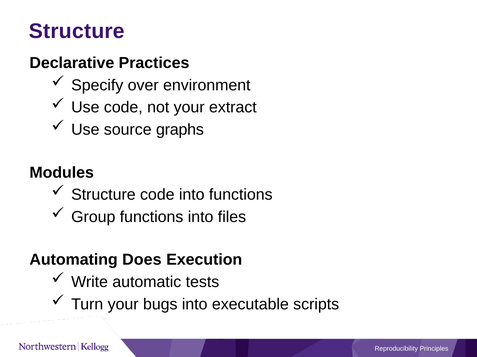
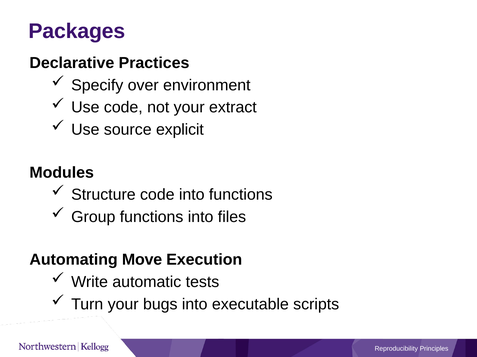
Structure: Structure -> Packages (77, 31)
graphs: graphs -> explicit (180, 130)
Does: Does -> Move (142, 260)
